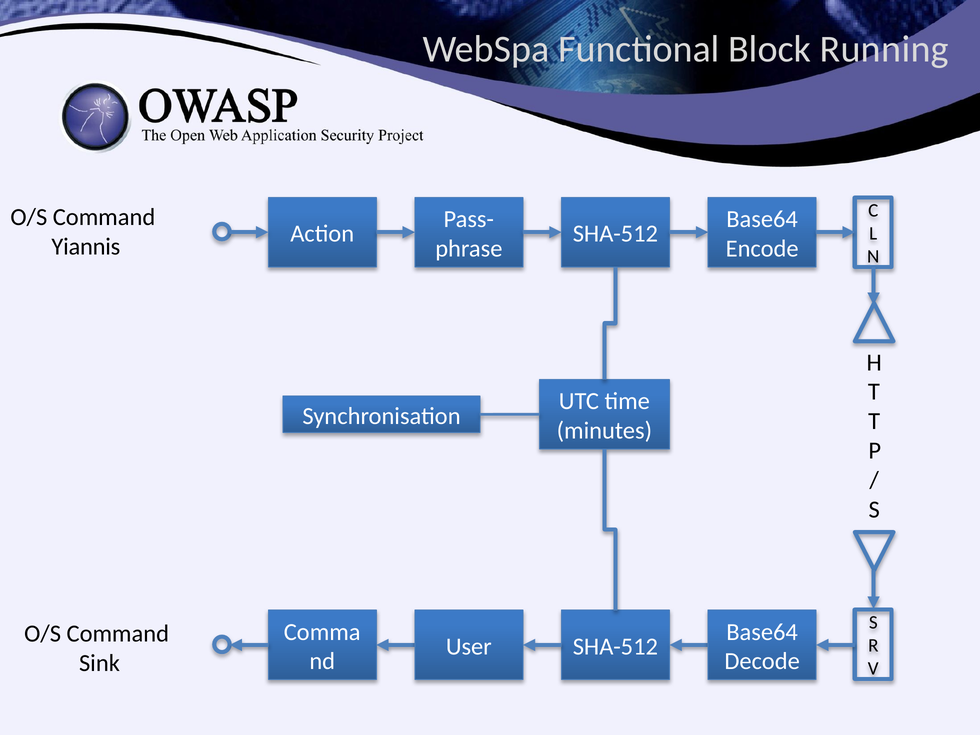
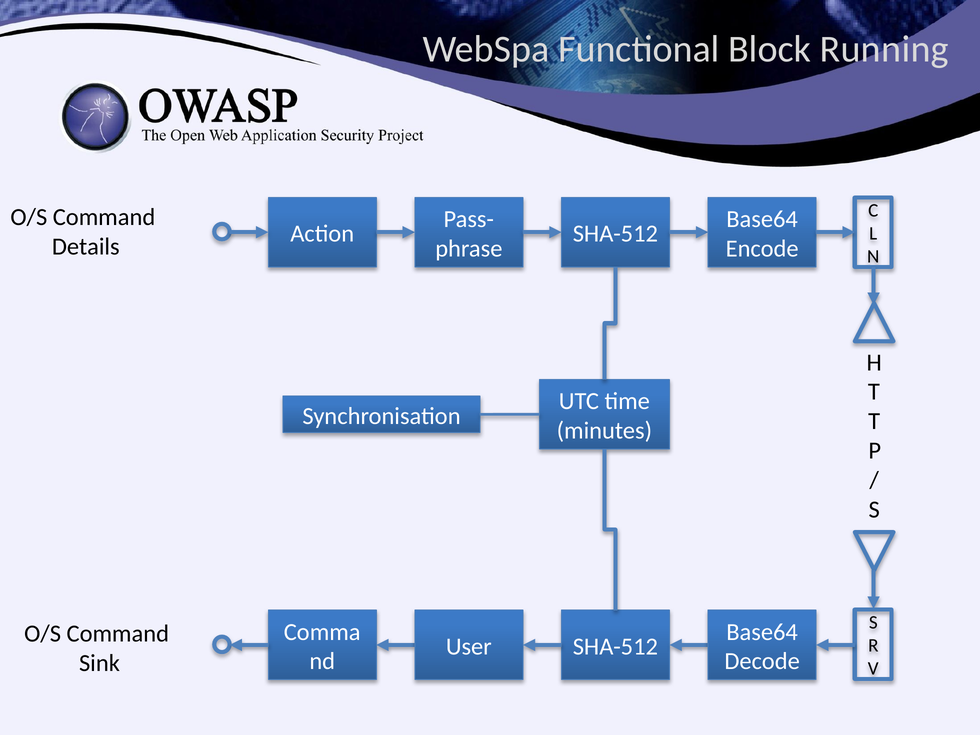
Yiannis: Yiannis -> Details (86, 247)
